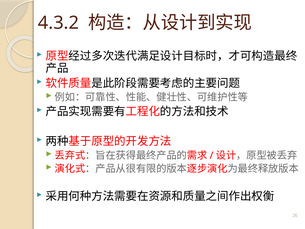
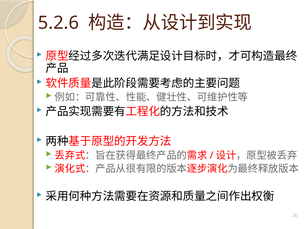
4.3.2: 4.3.2 -> 5.2.6 (58, 23)
